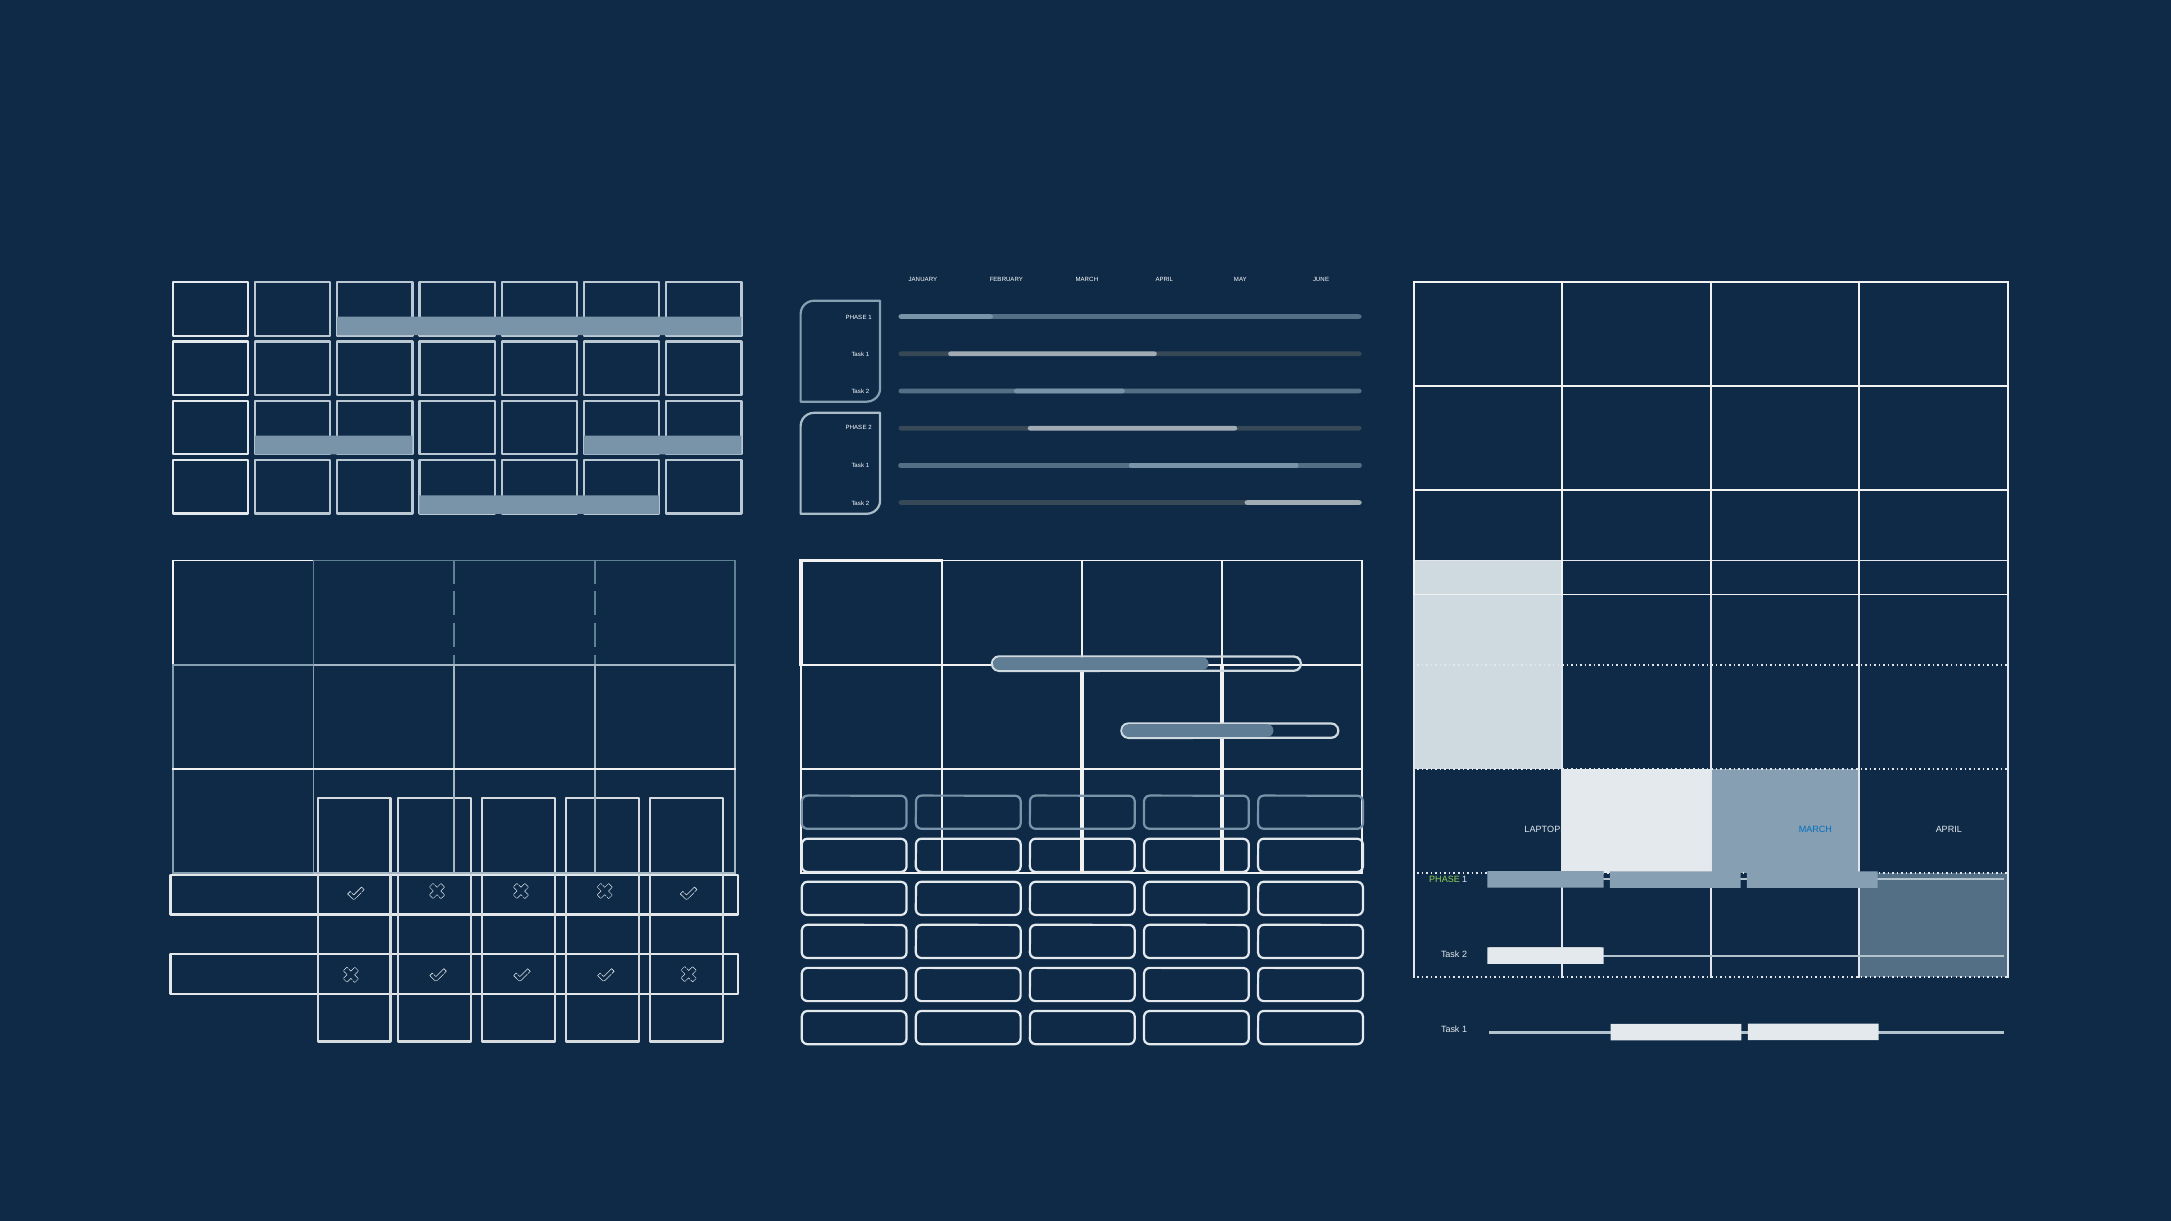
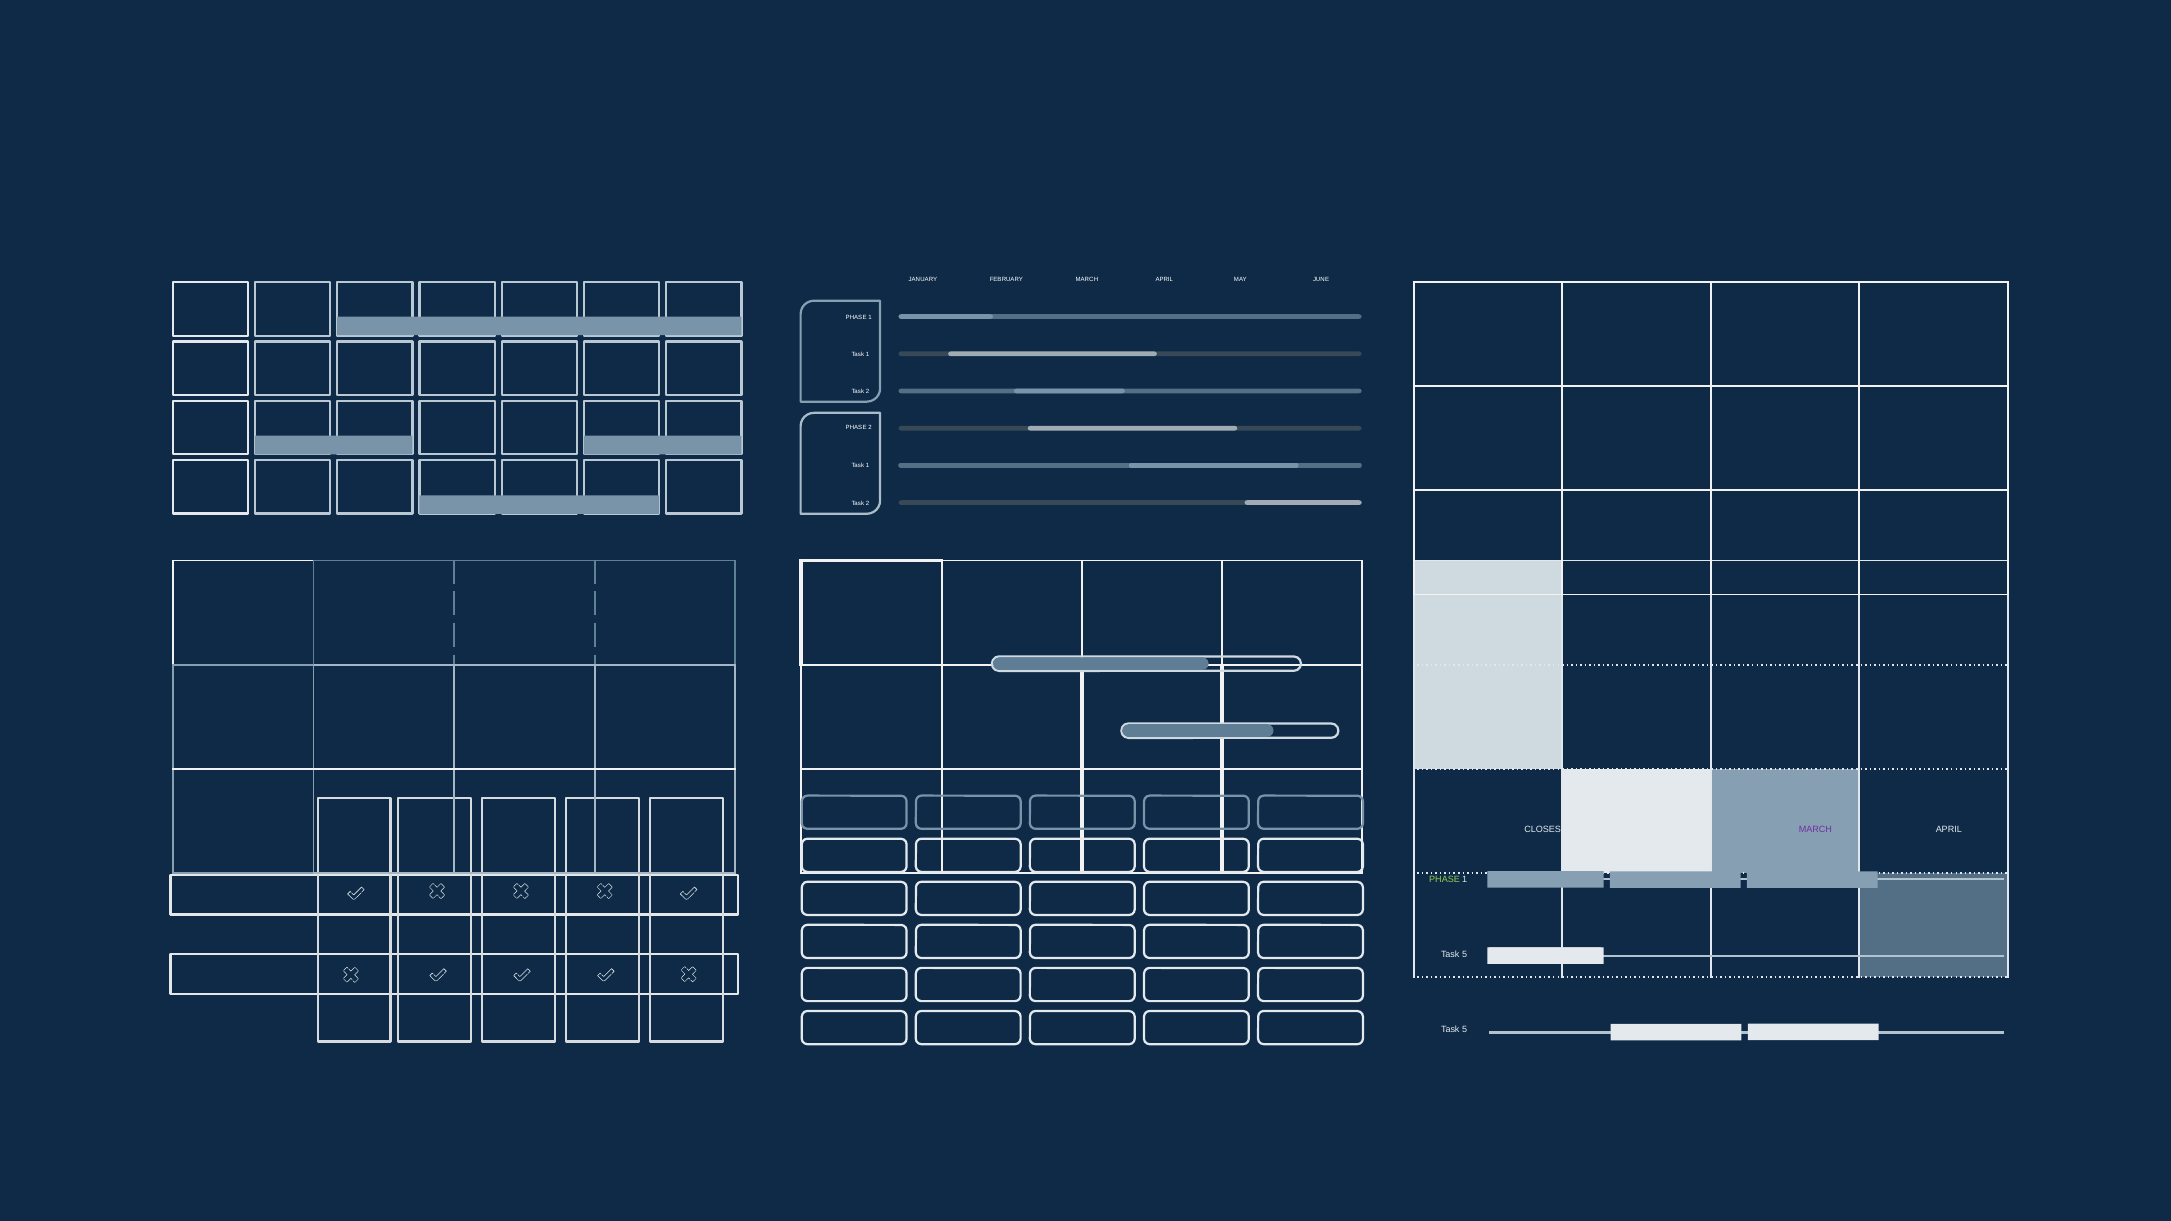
LAPTOPS: LAPTOPS -> CLOSEST (1545, 830)
MARCH colour: blue -> purple (1815, 830)
2: 2 -> 5 (1465, 955)
1: 1 -> 5 (1465, 1030)
